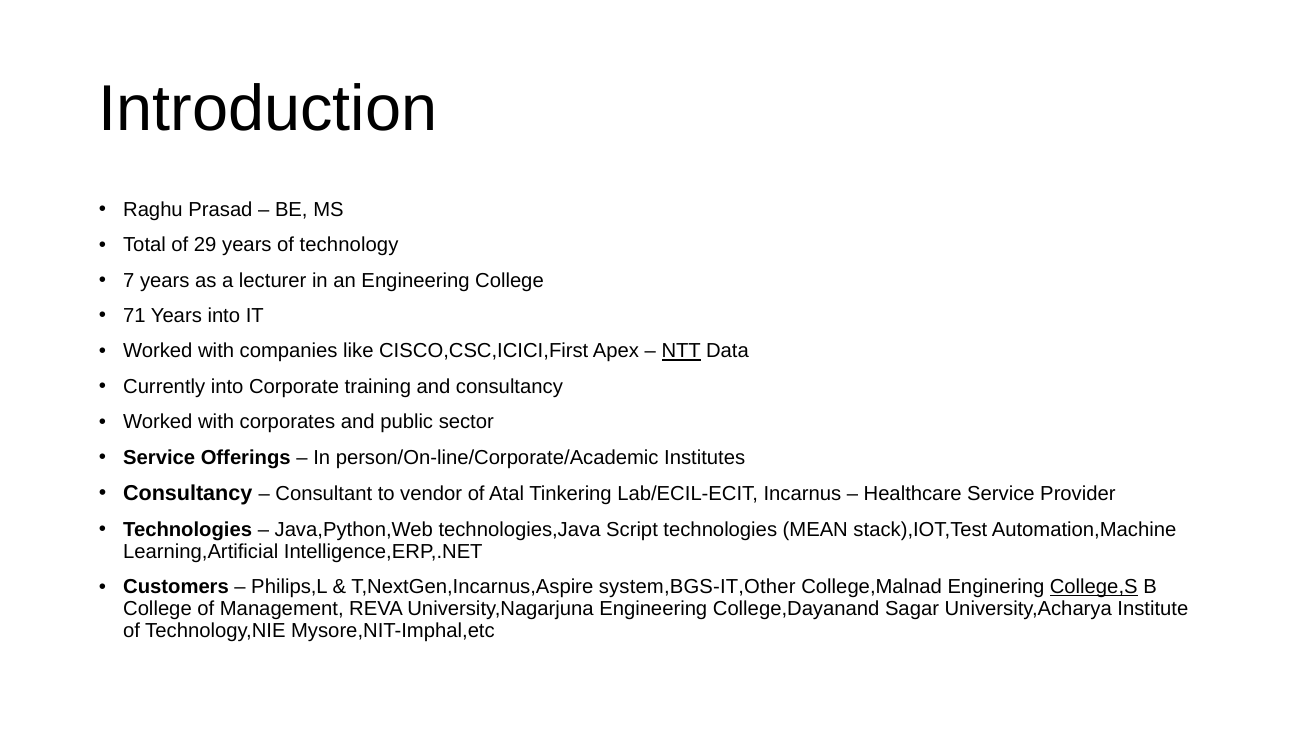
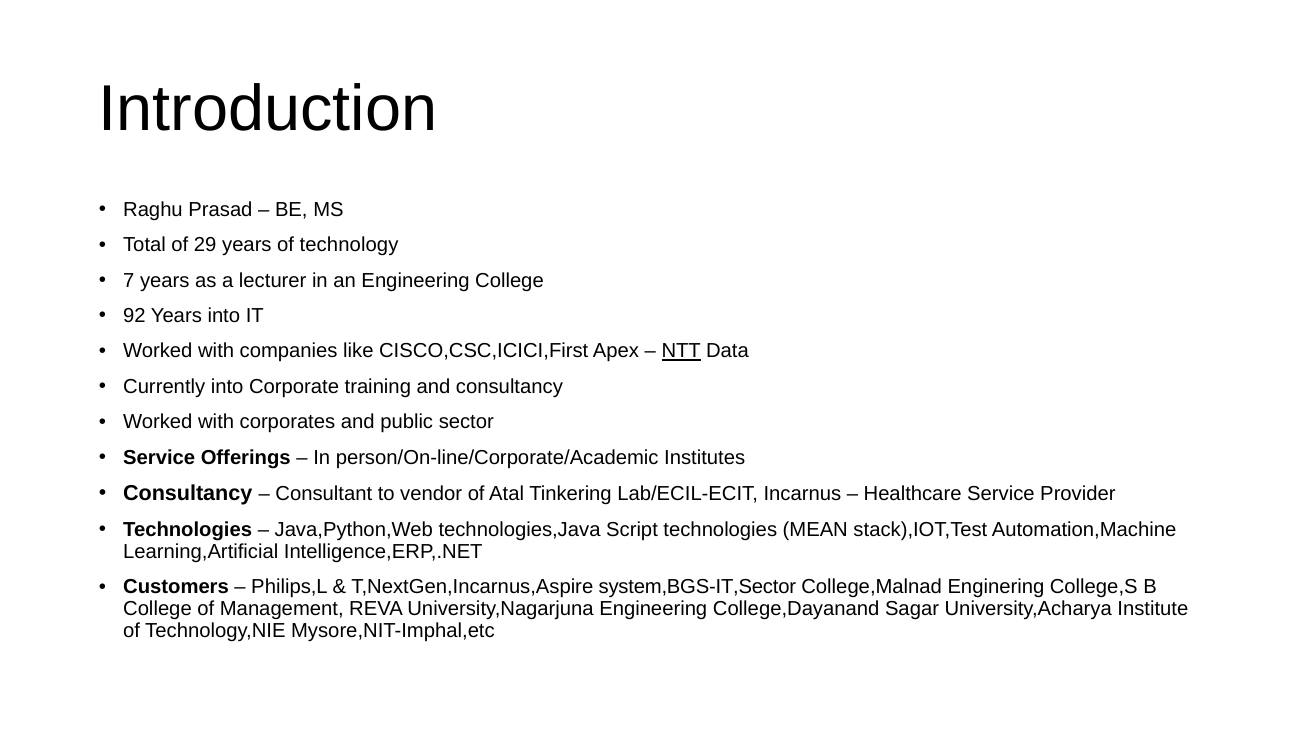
71: 71 -> 92 (134, 316)
system,BGS-IT,Other: system,BGS-IT,Other -> system,BGS-IT,Sector (697, 587)
College,S underline: present -> none (1094, 587)
